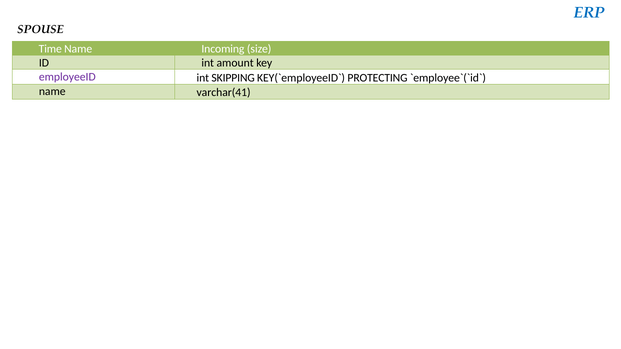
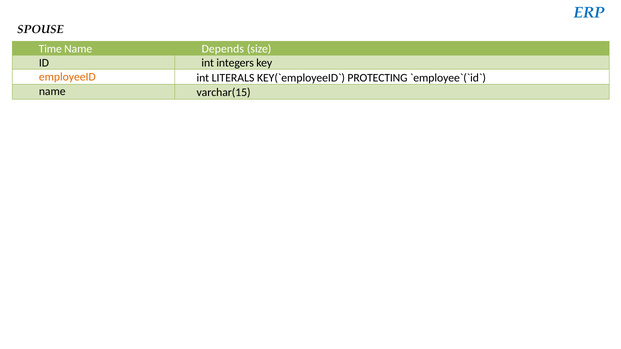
Incoming: Incoming -> Depends (223, 49)
amount: amount -> integers (235, 63)
employeeID colour: purple -> orange (67, 77)
SKIPPING: SKIPPING -> LITERALS (233, 78)
varchar(41: varchar(41 -> varchar(15 (224, 93)
